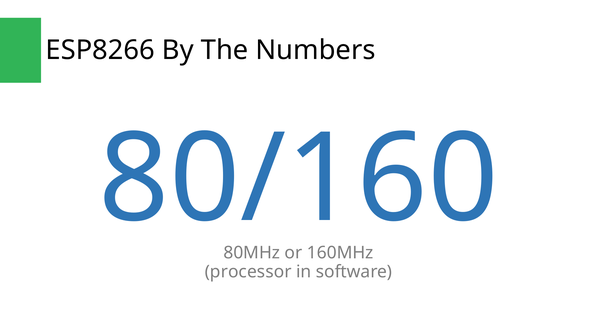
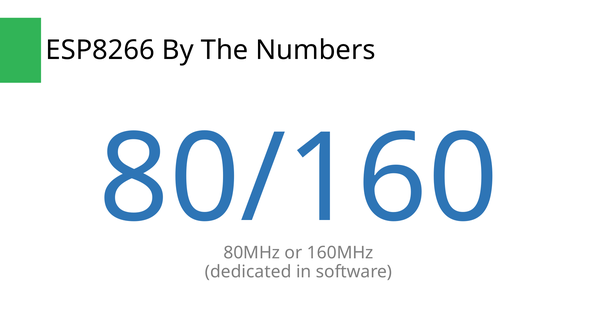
processor: processor -> dedicated (248, 271)
